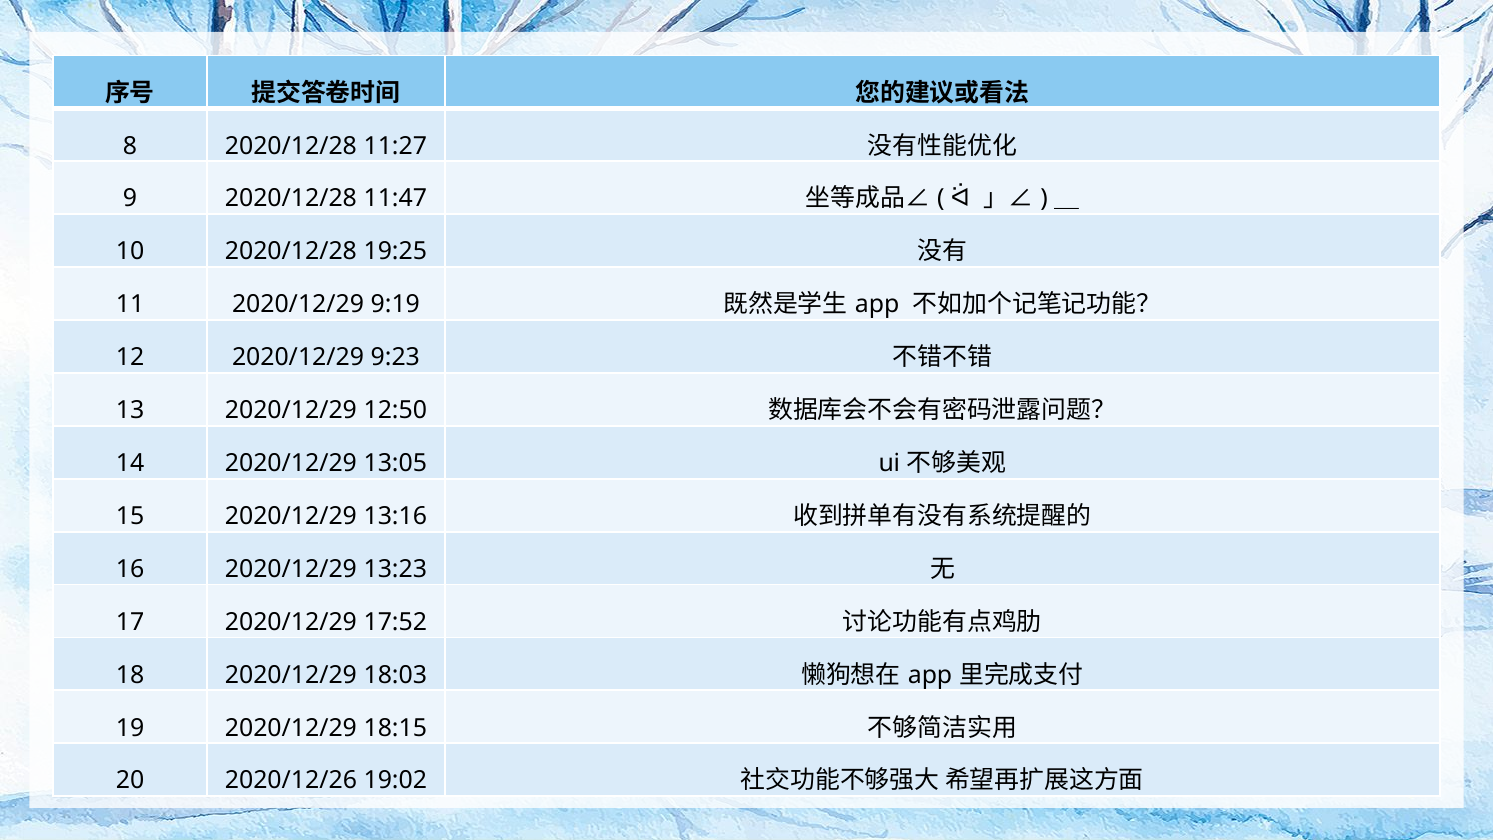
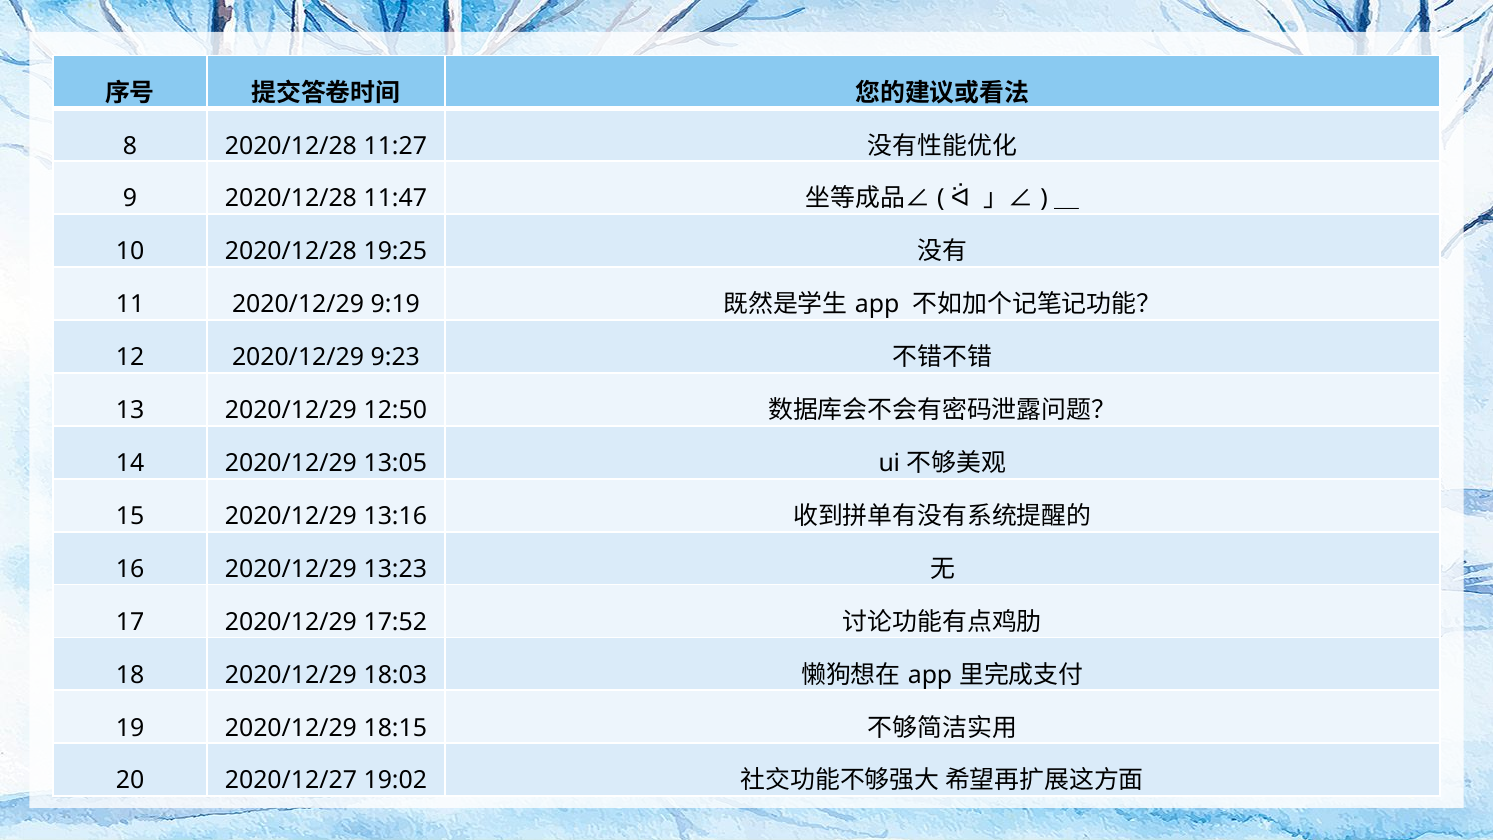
2020/12/26: 2020/12/26 -> 2020/12/27 (291, 781)
